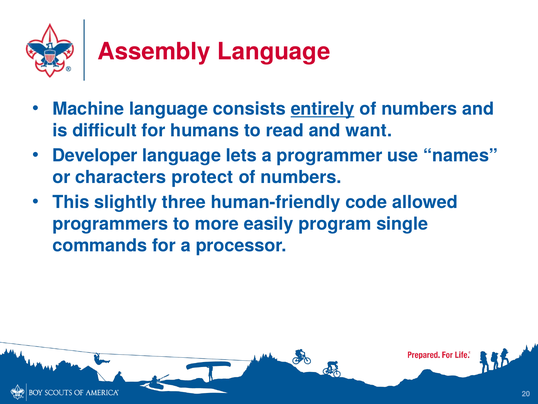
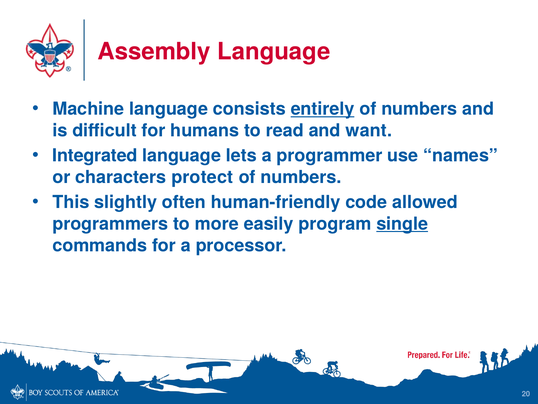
Developer: Developer -> Integrated (95, 155)
three: three -> often (184, 202)
single underline: none -> present (402, 224)
